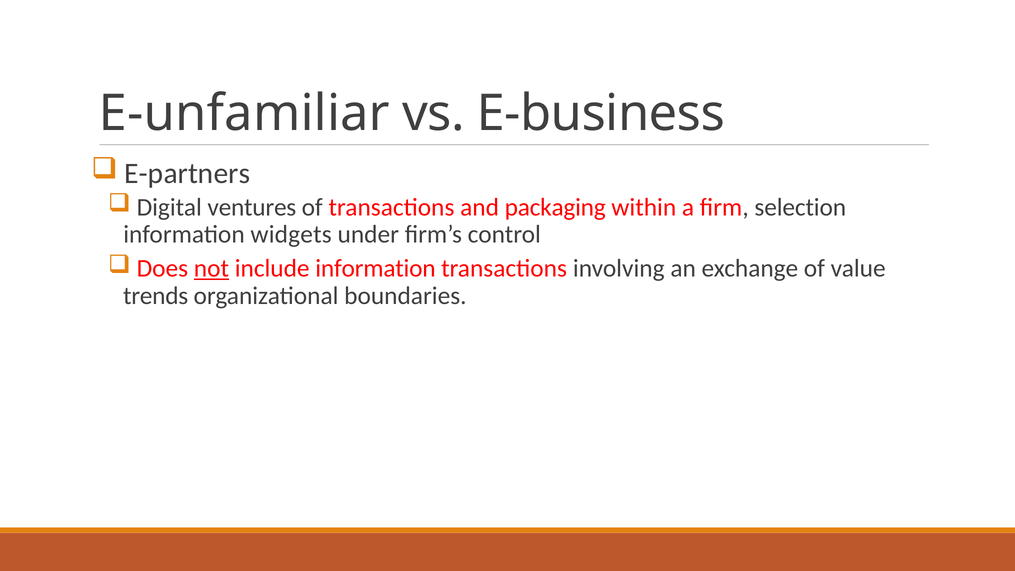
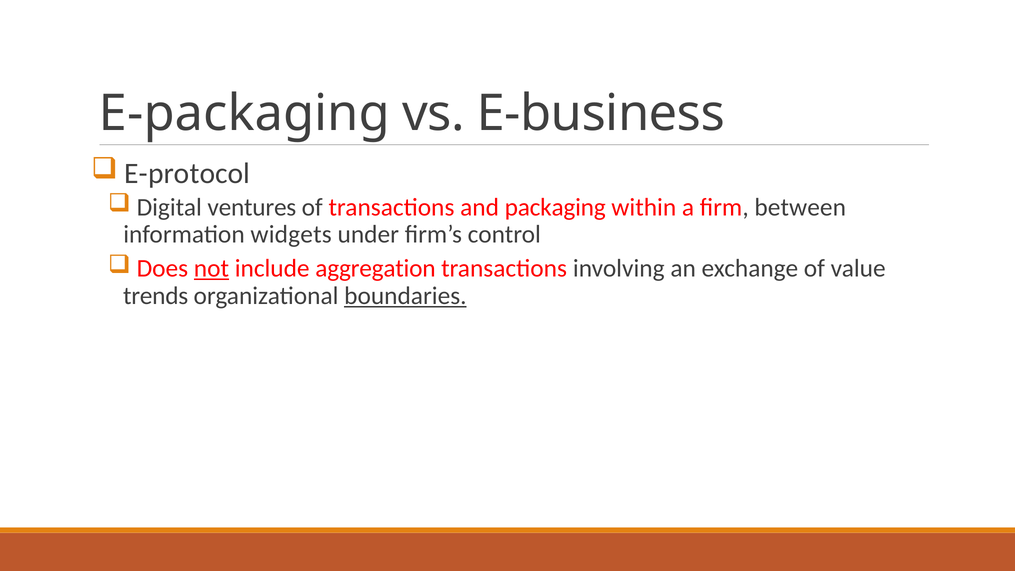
E-unfamiliar: E-unfamiliar -> E-packaging (245, 114)
E-partners: E-partners -> E-protocol (187, 173)
selection: selection -> between (800, 207)
include information: information -> aggregation (376, 268)
boundaries underline: none -> present (405, 296)
